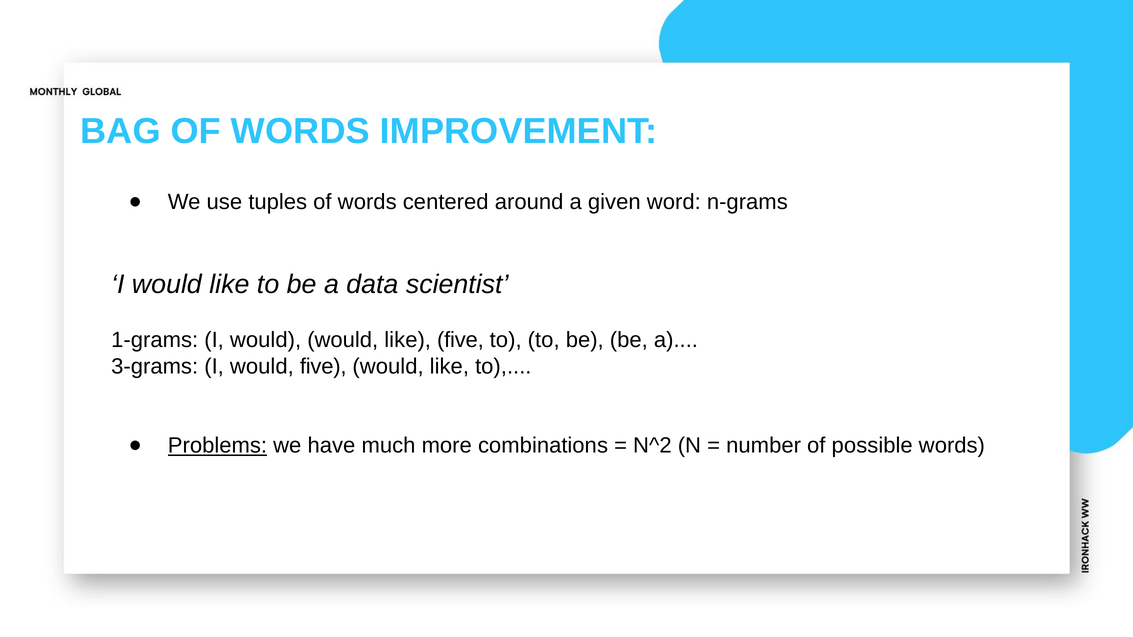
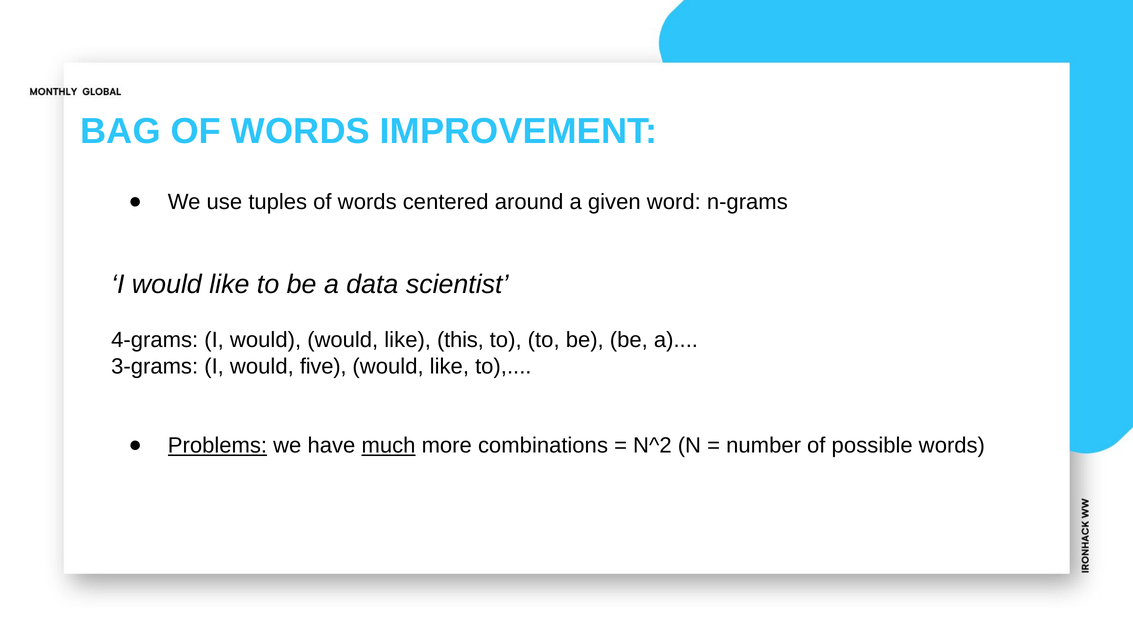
1-grams: 1-grams -> 4-grams (155, 340)
like five: five -> this (460, 340)
much underline: none -> present (388, 446)
